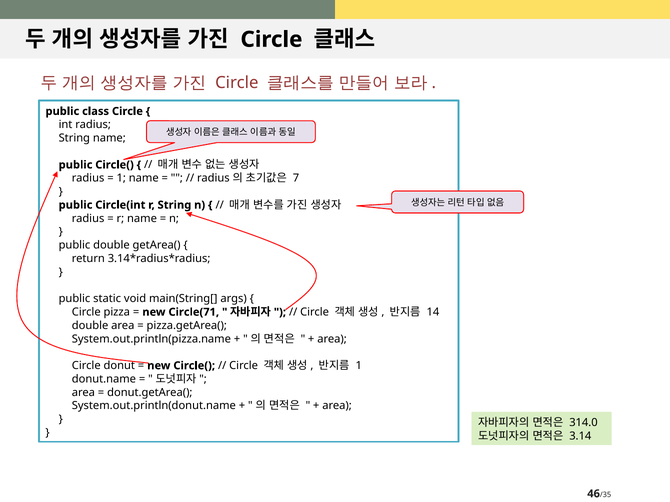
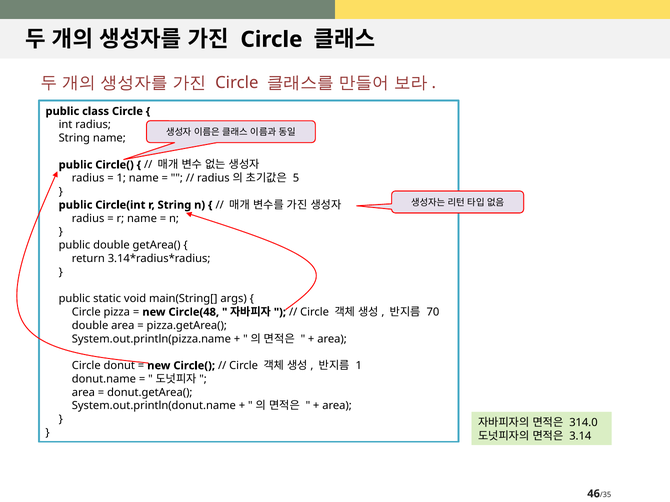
7: 7 -> 5 (296, 178)
Circle(71: Circle(71 -> Circle(48 (194, 312)
14: 14 -> 70 (433, 312)
